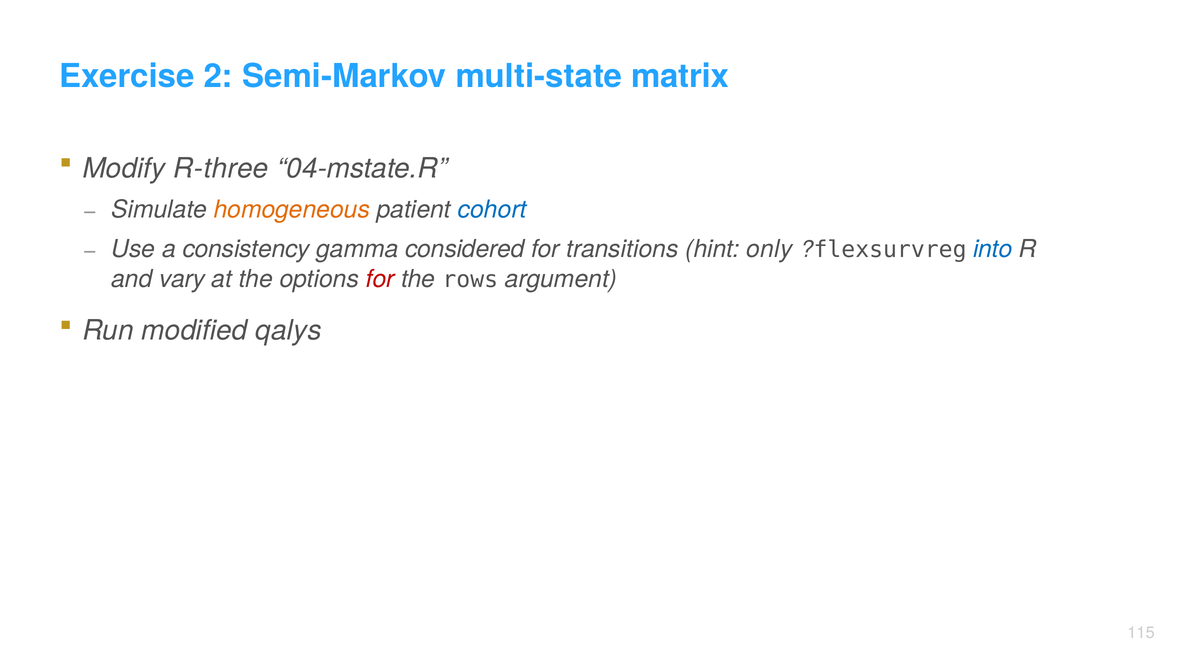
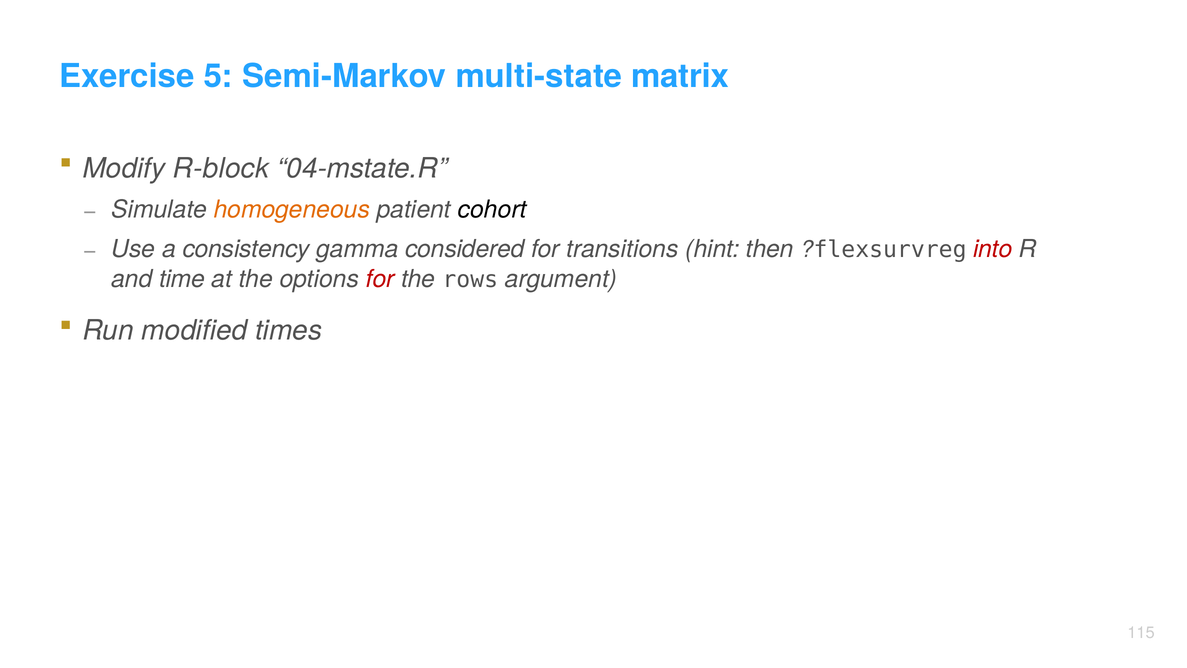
2: 2 -> 5 (218, 76)
R-three: R-three -> R-block (221, 168)
cohort colour: blue -> black (492, 210)
only: only -> then (770, 249)
into colour: blue -> red (993, 249)
vary: vary -> time (182, 279)
qalys: qalys -> times (289, 330)
